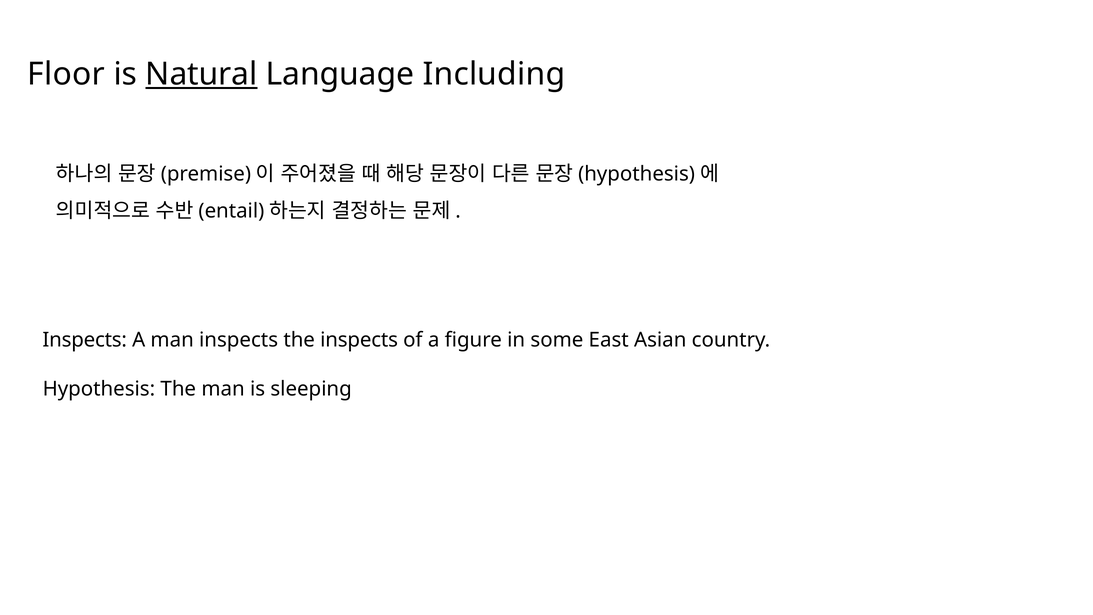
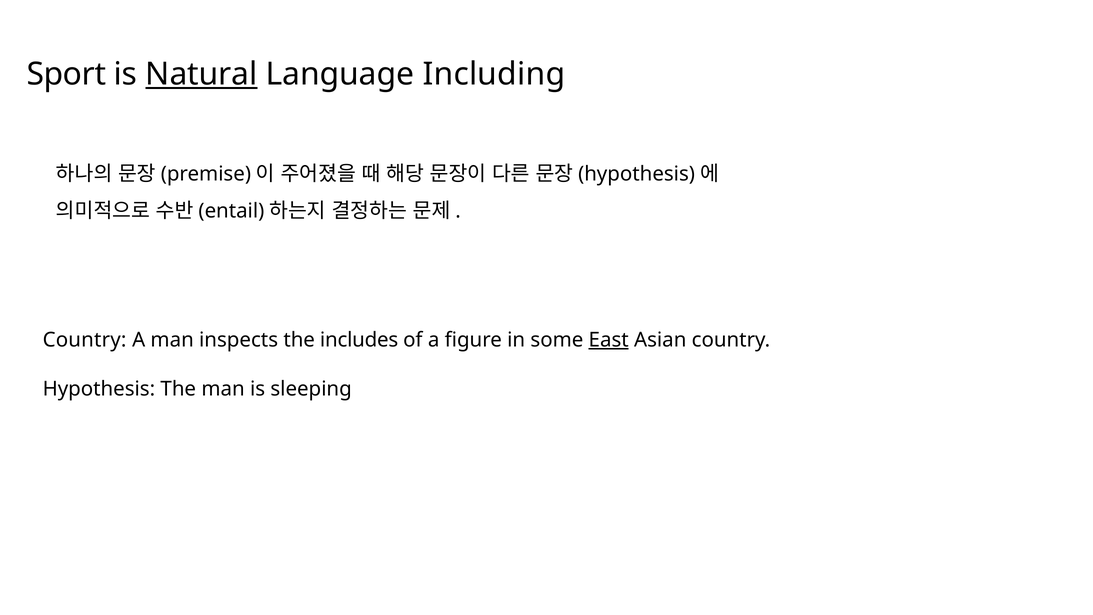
Floor: Floor -> Sport (66, 74)
Inspects: Inspects -> Country (85, 340)
the inspects: inspects -> includes (359, 340)
East underline: none -> present (609, 340)
